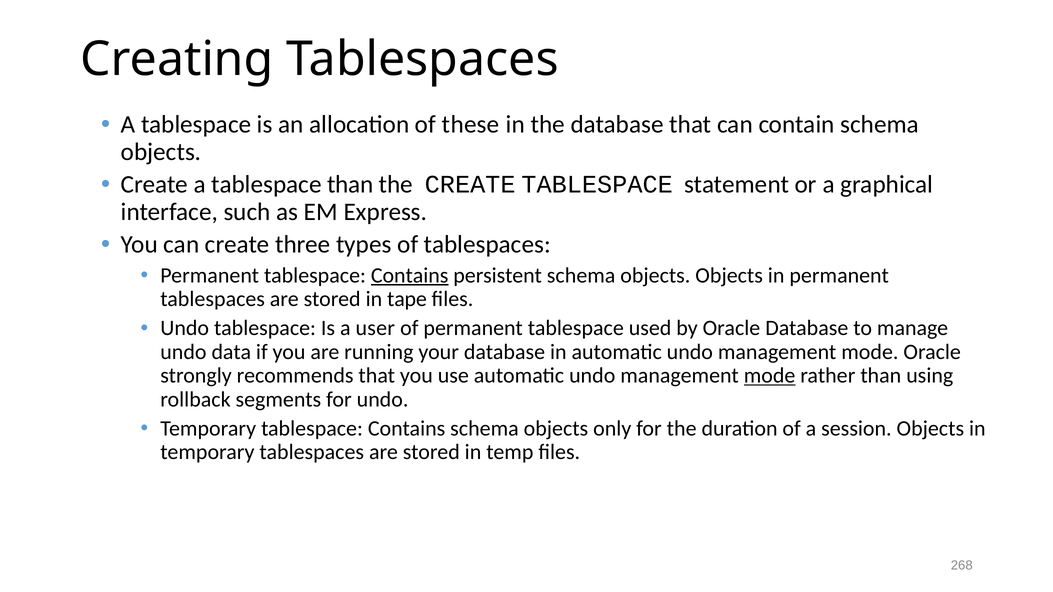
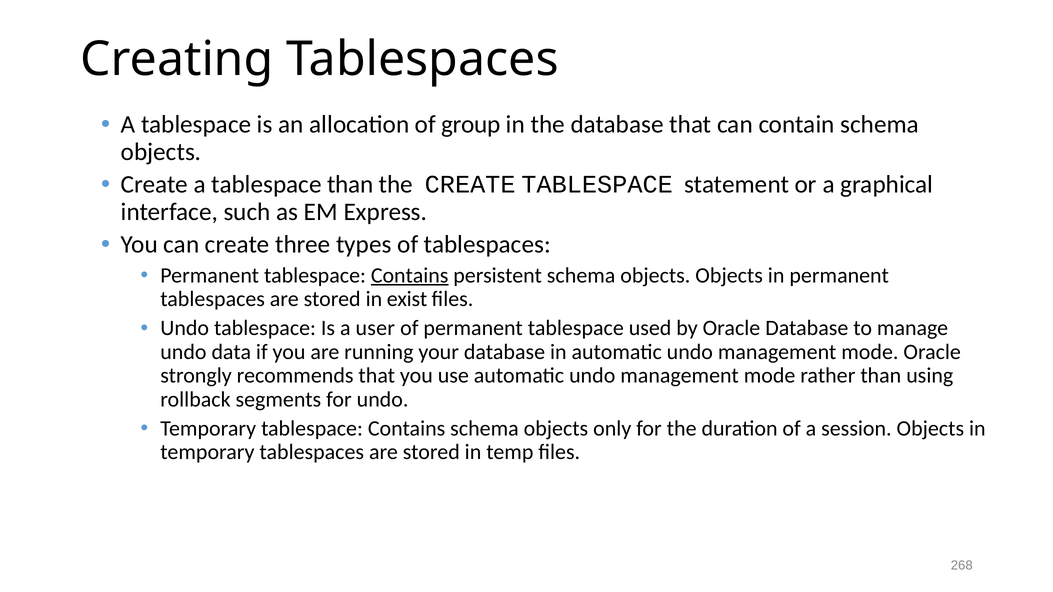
these: these -> group (471, 125)
tape: tape -> exist (407, 299)
mode underline: present -> none (770, 376)
